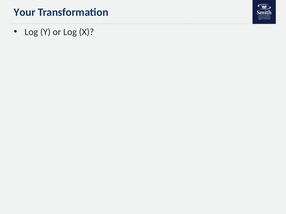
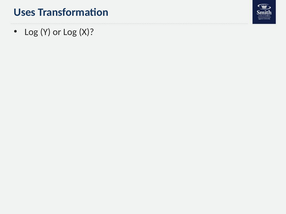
Your: Your -> Uses (25, 12)
